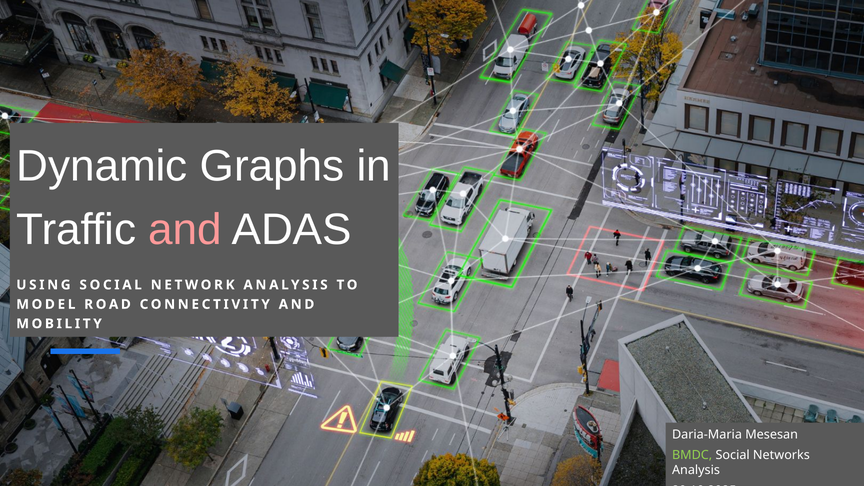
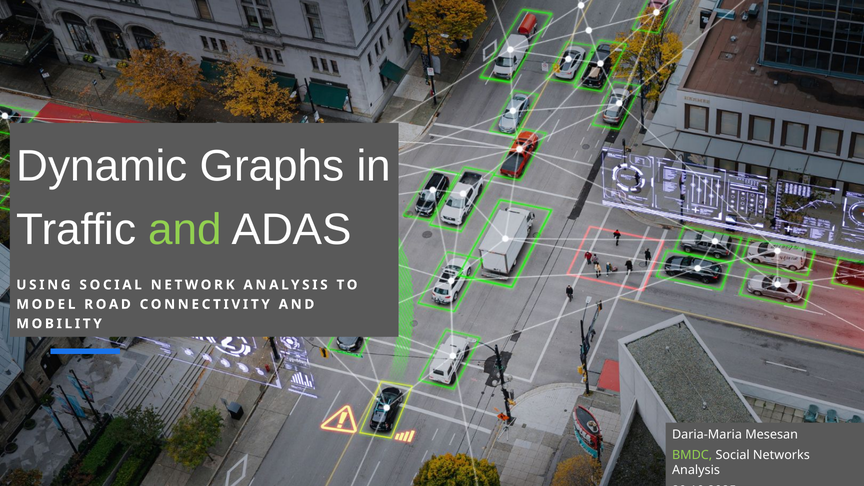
and colour: pink -> light green (185, 230)
